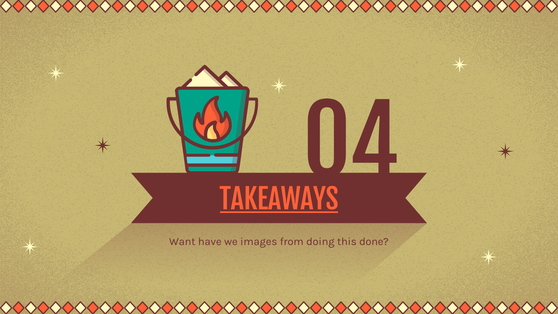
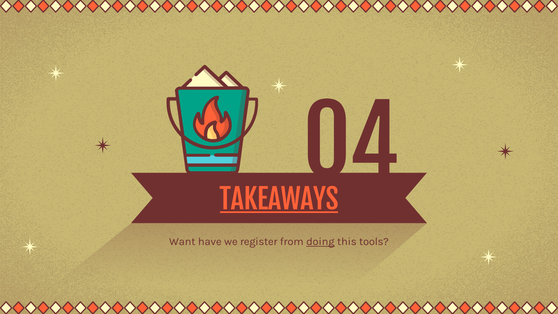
images: images -> register (259, 242)
doing underline: none -> present (320, 242)
done: done -> tools (374, 242)
